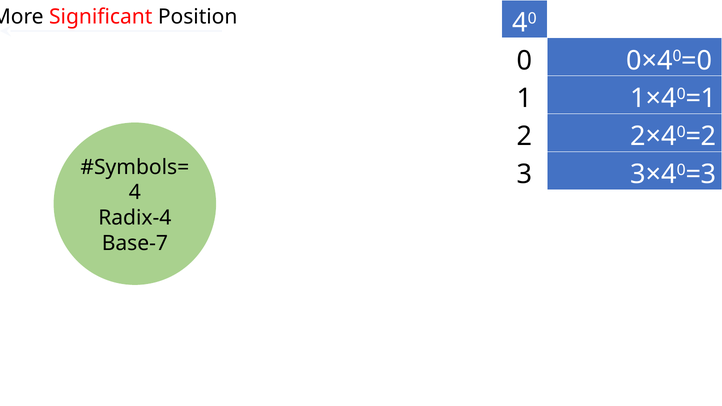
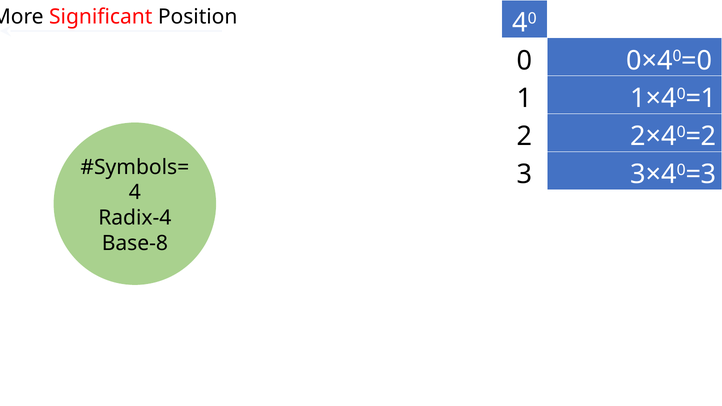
Base-7: Base-7 -> Base-8 (135, 243)
